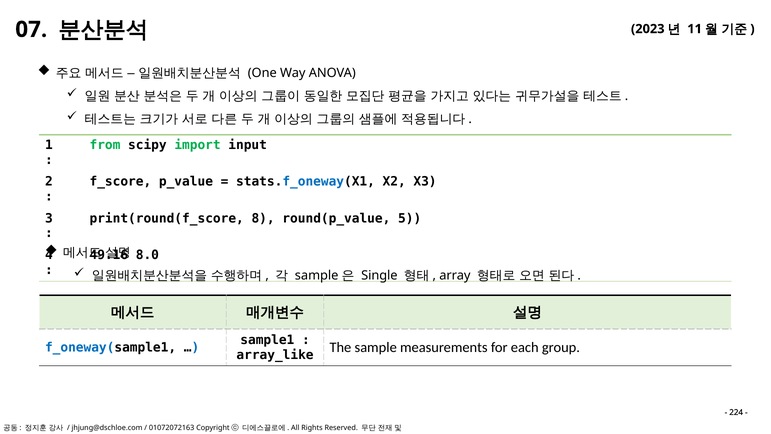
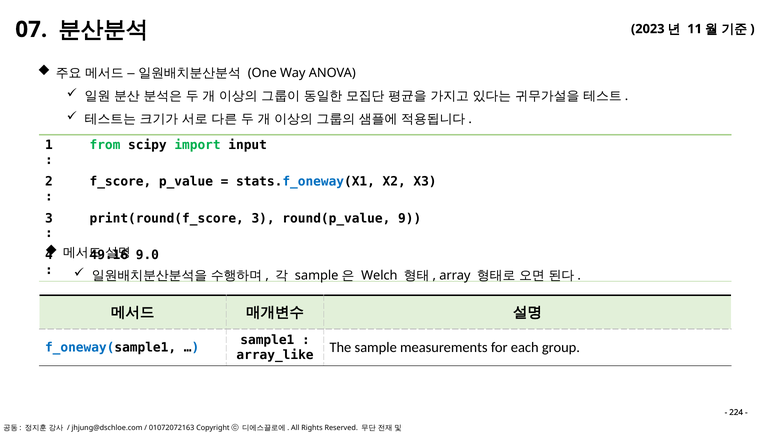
8: 8 -> 3 (263, 218)
5: 5 -> 9 (410, 218)
8.0: 8.0 -> 9.0 (147, 255)
Single: Single -> Welch (379, 275)
